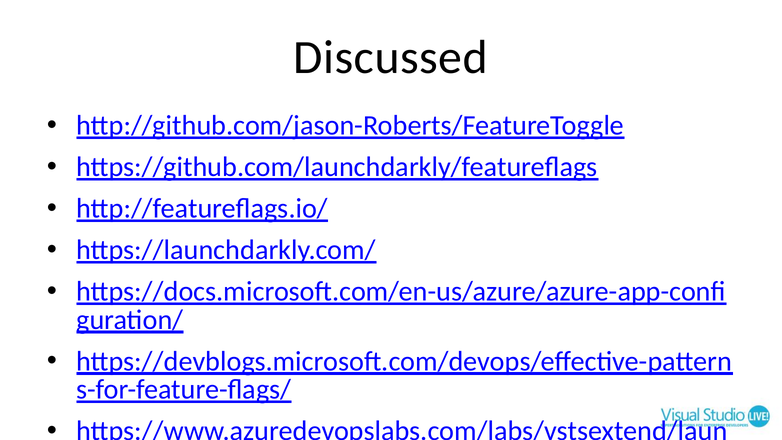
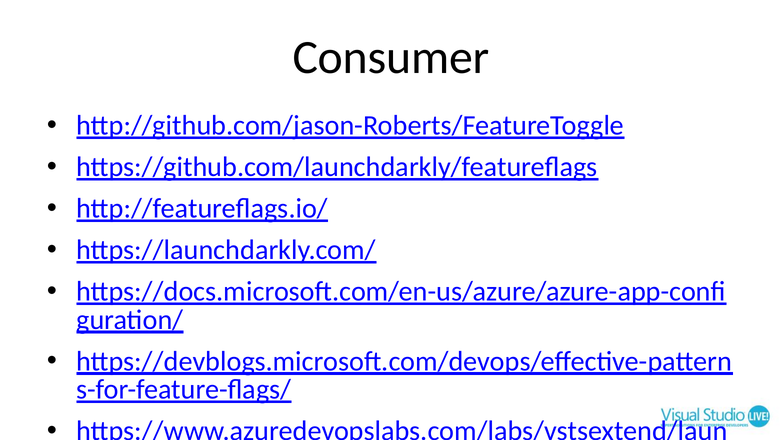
Discussed: Discussed -> Consumer (391, 58)
